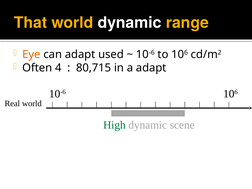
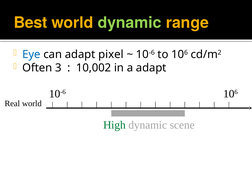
That: That -> Best (31, 23)
dynamic colour: white -> light green (130, 23)
Eye colour: orange -> blue (31, 54)
used: used -> pixel (111, 54)
4: 4 -> 3 (58, 68)
80,715: 80,715 -> 10,002 (94, 68)
